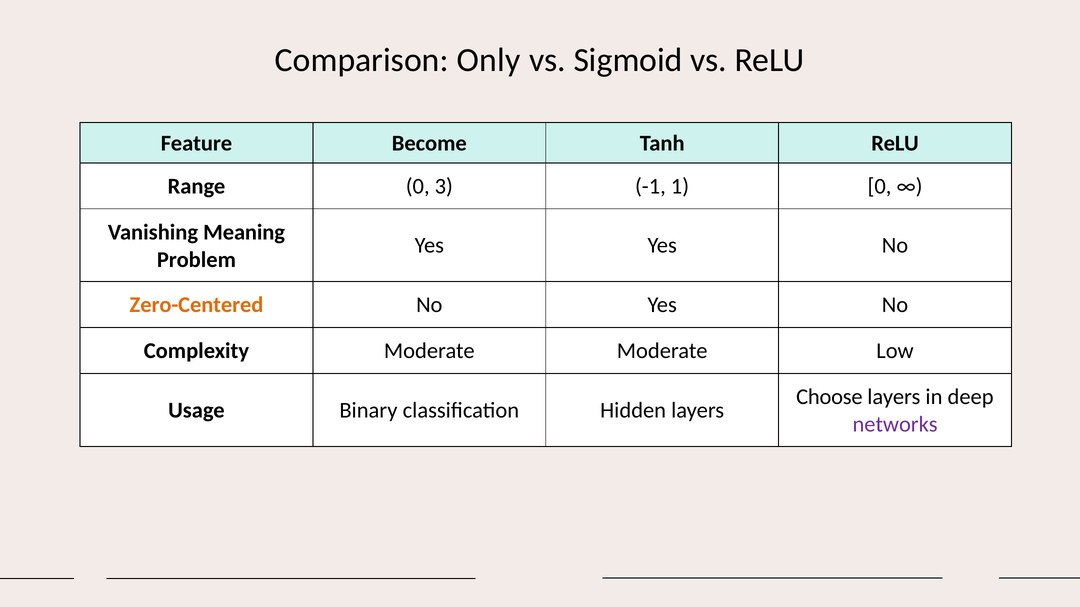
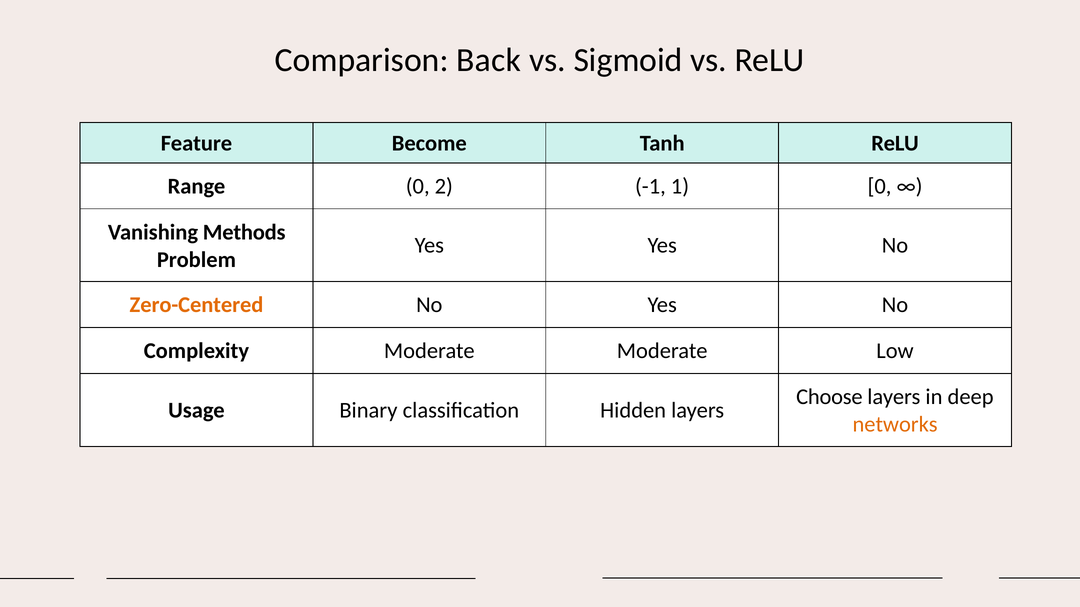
Only: Only -> Back (489, 60)
3: 3 -> 2 (444, 186)
Meaning: Meaning -> Methods (244, 232)
networks colour: purple -> orange (895, 425)
